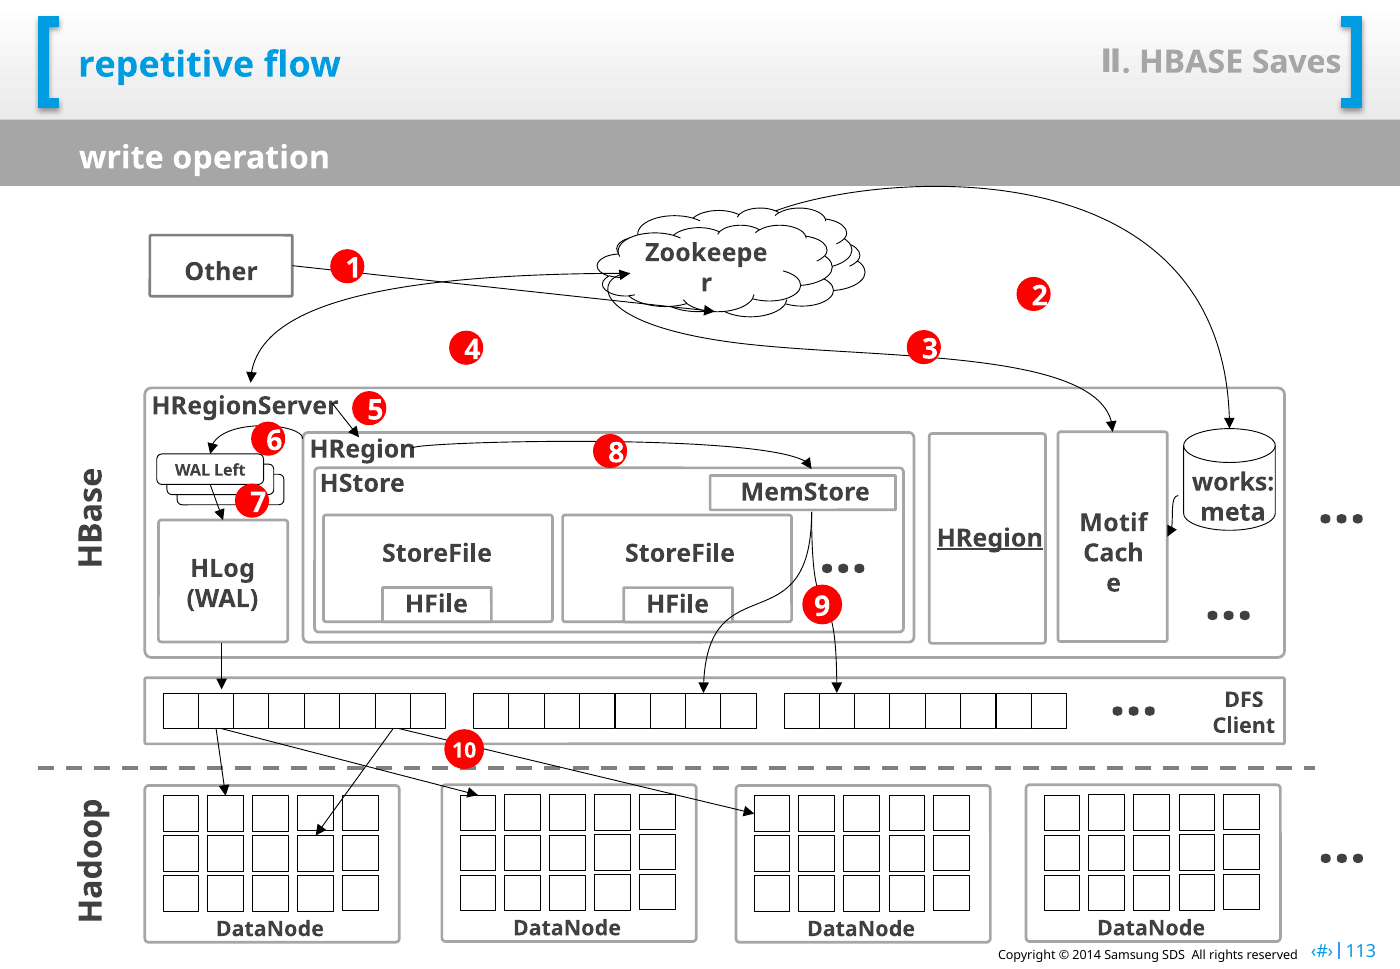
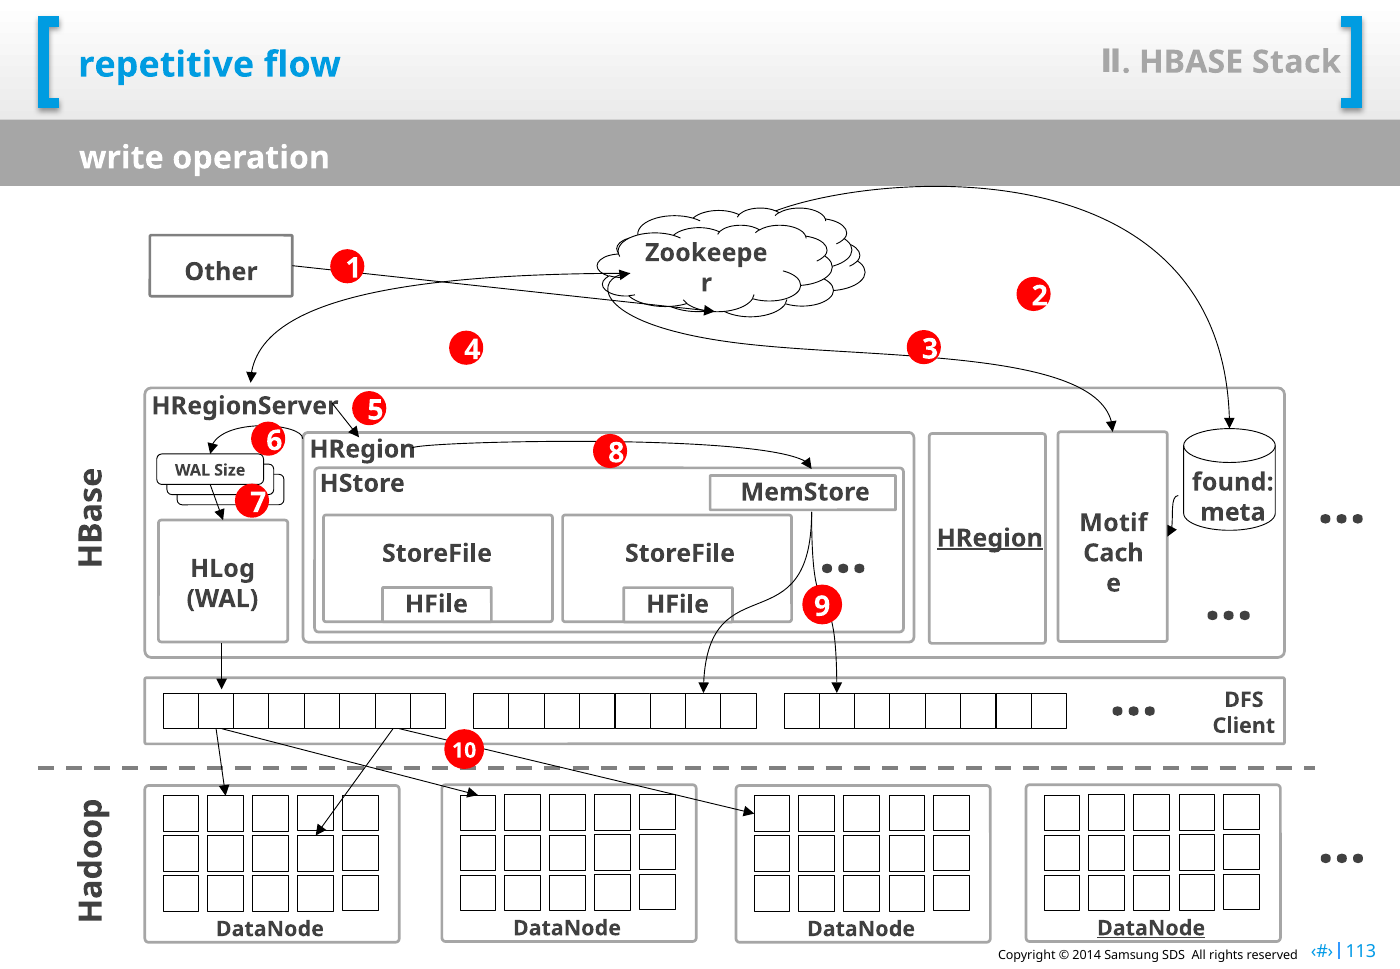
Saves: Saves -> Stack (1296, 62)
Left: Left -> Size (230, 470)
works: works -> found (1233, 482)
DataNode underline: none -> present (1151, 928)
